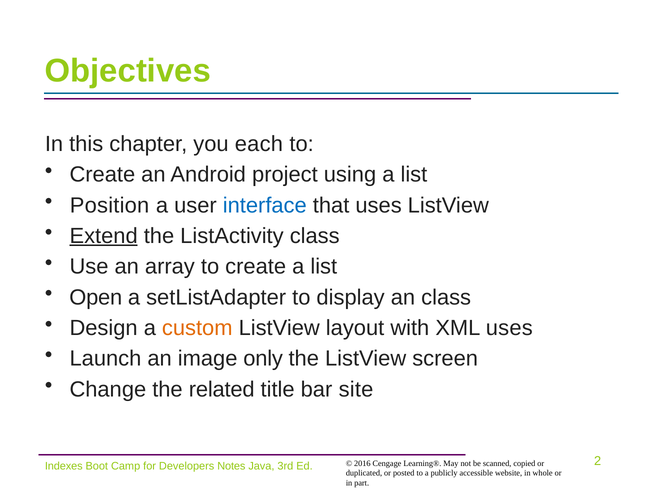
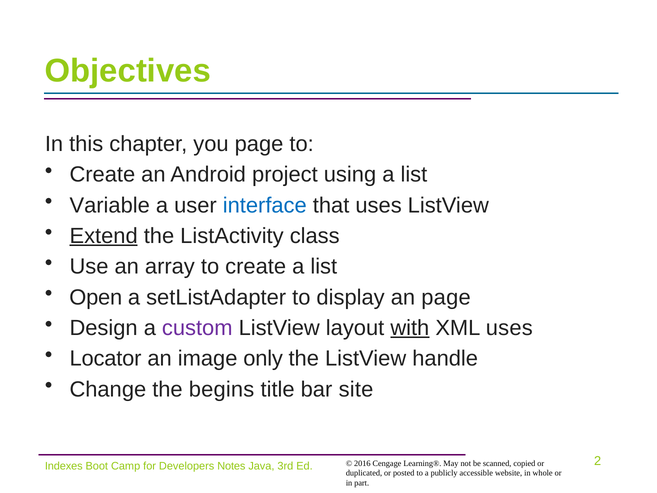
you each: each -> page (259, 144)
Position: Position -> Variable (110, 205)
an class: class -> page (446, 297)
custom colour: orange -> purple (197, 328)
with underline: none -> present (410, 328)
Launch: Launch -> Locator (106, 358)
screen: screen -> handle (445, 358)
related: related -> begins (222, 389)
